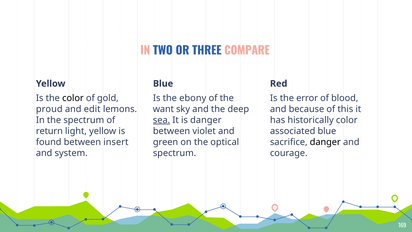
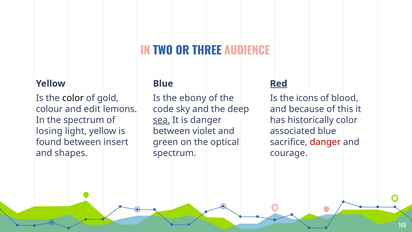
COMPARE: COMPARE -> AUDIENCE (247, 51)
Red underline: none -> present (279, 84)
error: error -> icons (307, 98)
proud: proud -> colour (49, 109)
want: want -> code (163, 109)
return: return -> losing (49, 131)
danger colour: black -> red (325, 142)
system: system -> shapes (71, 153)
